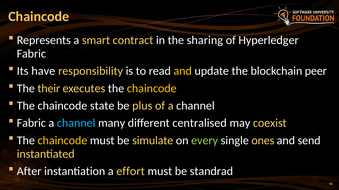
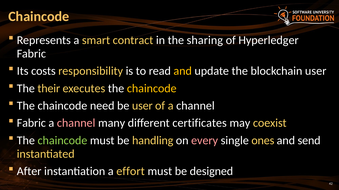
have: have -> costs (43, 71)
blockchain peer: peer -> user (316, 71)
state: state -> need (102, 106)
be plus: plus -> user (142, 106)
channel colour: light blue -> pink (76, 124)
centralised: centralised -> certificates (200, 124)
chaincode colour: yellow -> light green (62, 141)
simulate: simulate -> handling (153, 141)
every colour: light green -> pink (205, 141)
standrad: standrad -> designed (211, 172)
